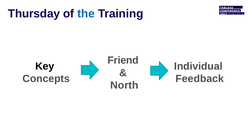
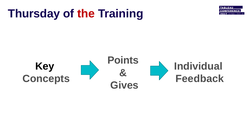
the colour: blue -> red (86, 14)
Friend: Friend -> Points (123, 60)
North: North -> Gives (124, 85)
